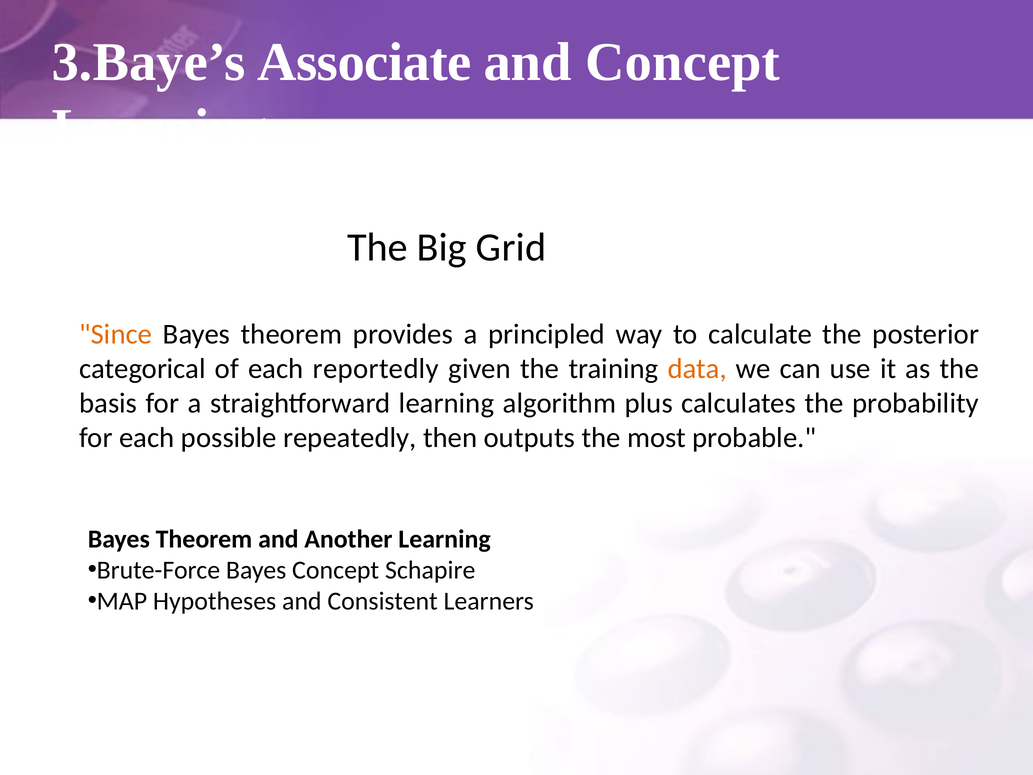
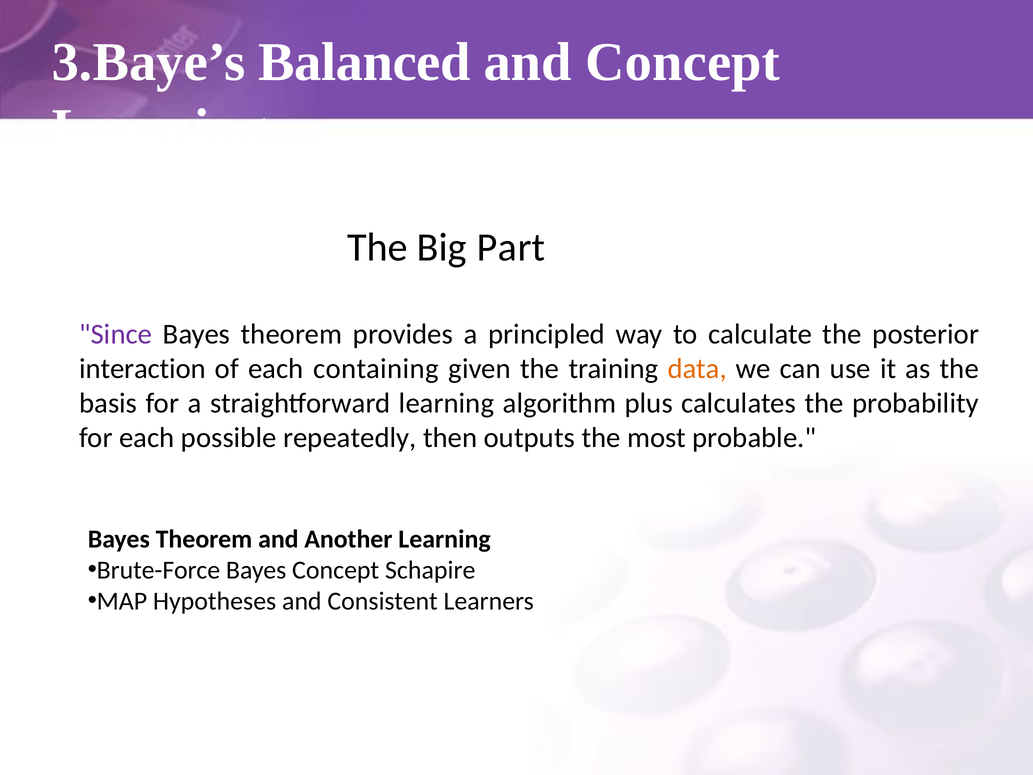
Associate: Associate -> Balanced (364, 62)
Grid: Grid -> Part (511, 248)
Since colour: orange -> purple (116, 335)
categorical: categorical -> interaction (142, 369)
reportedly: reportedly -> containing (376, 369)
